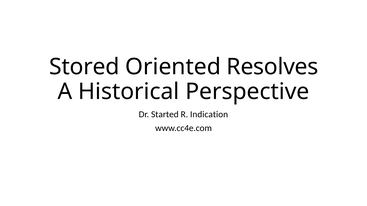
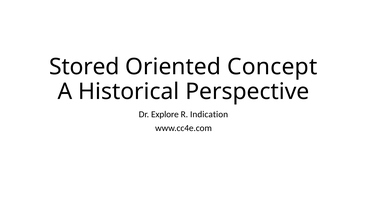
Resolves: Resolves -> Concept (272, 67)
Started: Started -> Explore (165, 115)
